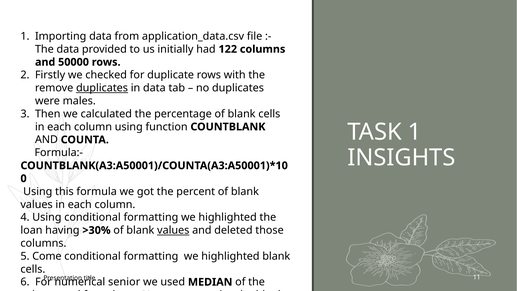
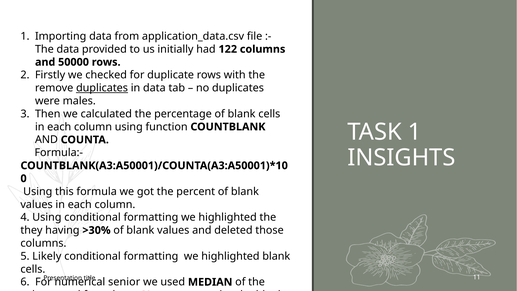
loan: loan -> they (31, 230)
values underline: present -> none (173, 230)
Come: Come -> Likely (47, 256)
